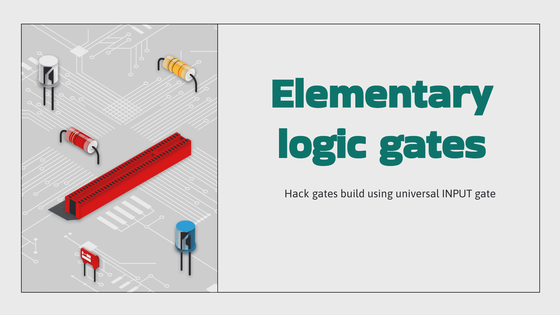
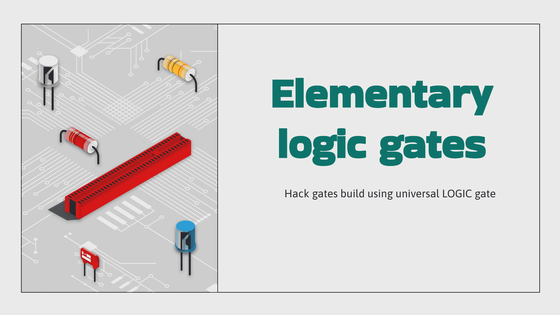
universal INPUT: INPUT -> LOGIC (457, 194)
